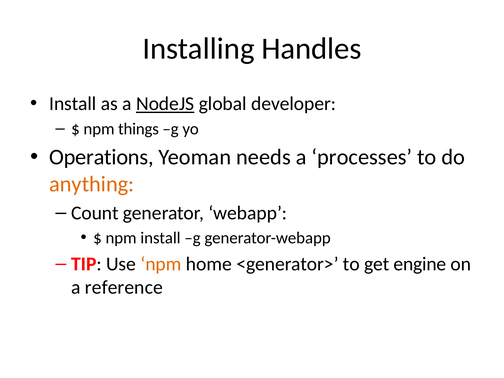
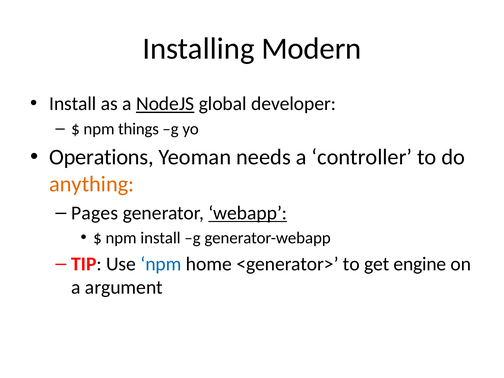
Handles: Handles -> Modern (311, 49)
processes: processes -> controller (362, 157)
Count: Count -> Pages (95, 213)
webapp underline: none -> present (248, 213)
npm colour: orange -> blue (161, 264)
reference: reference -> argument (124, 287)
